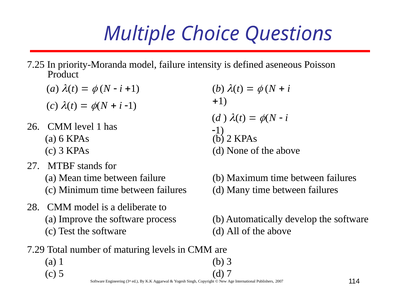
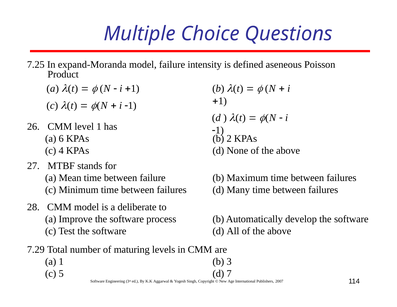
priority-Moranda: priority-Moranda -> expand-Moranda (92, 64)
c 3: 3 -> 4 (61, 151)
